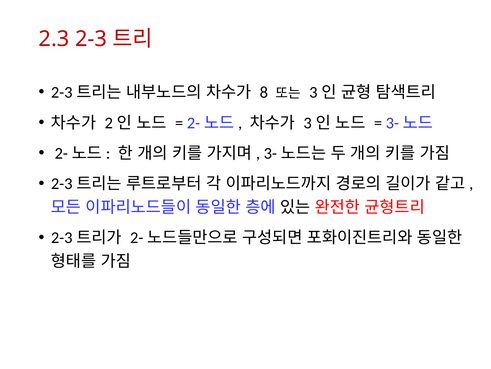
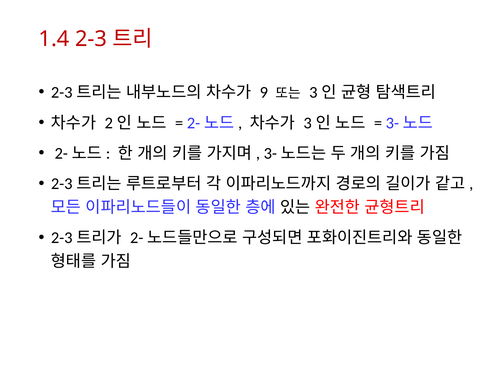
2.3: 2.3 -> 1.4 (54, 39)
8: 8 -> 9 (264, 92)
